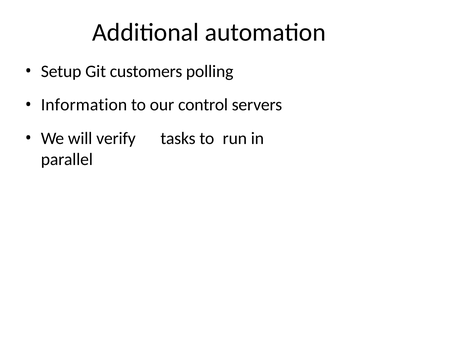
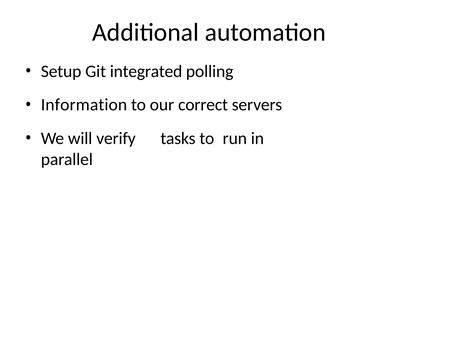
customers: customers -> integrated (146, 71)
control: control -> correct (203, 105)
